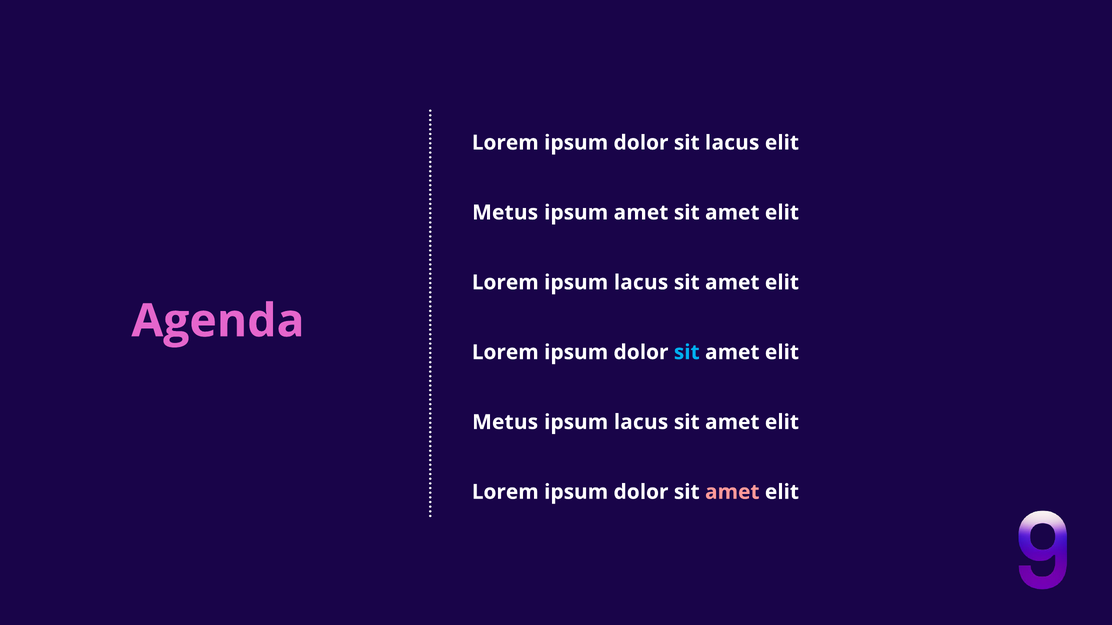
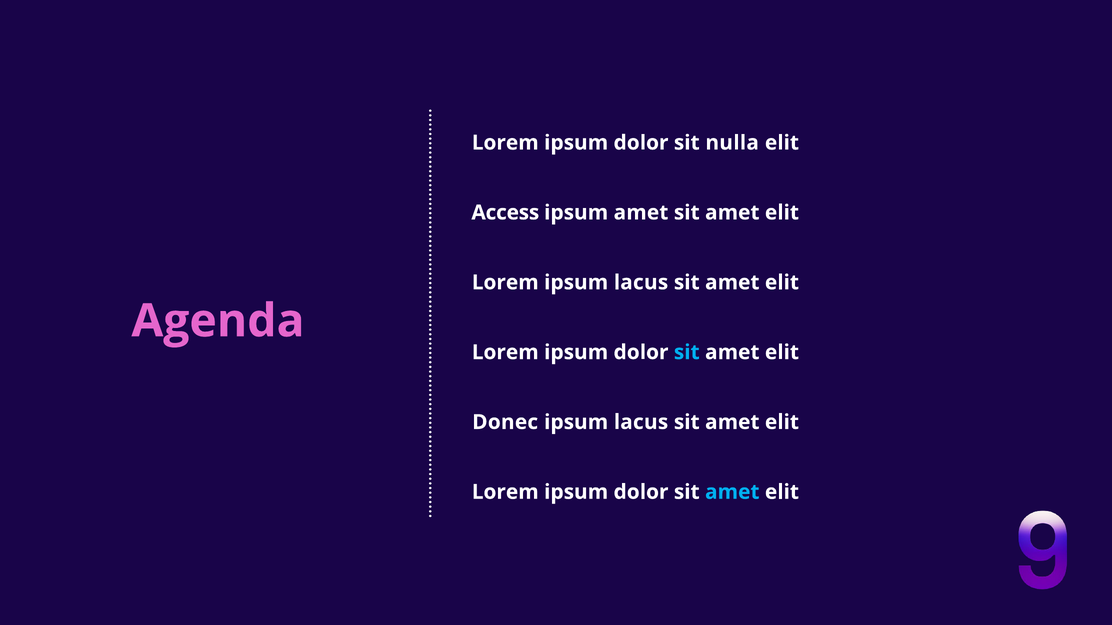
sit lacus: lacus -> nulla (732, 143)
Metus: Metus -> Access (505, 213)
Metus: Metus -> Donec (505, 422)
amet colour: pink -> light blue (732, 492)
